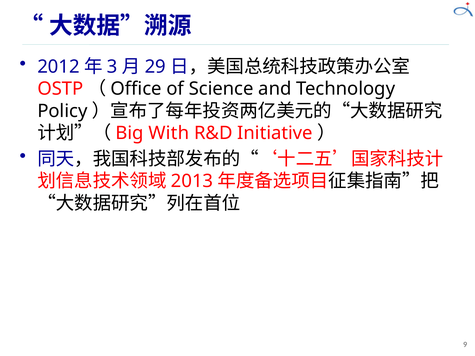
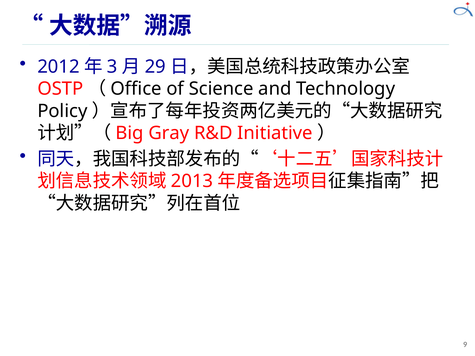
With: With -> Gray (169, 133)
